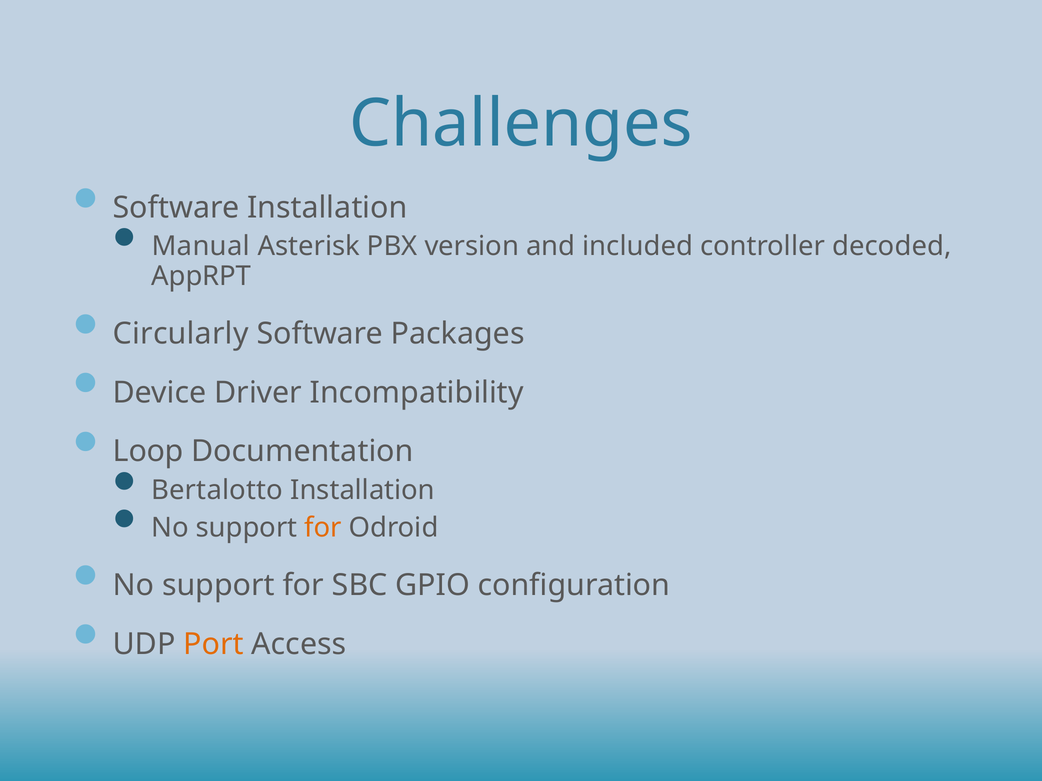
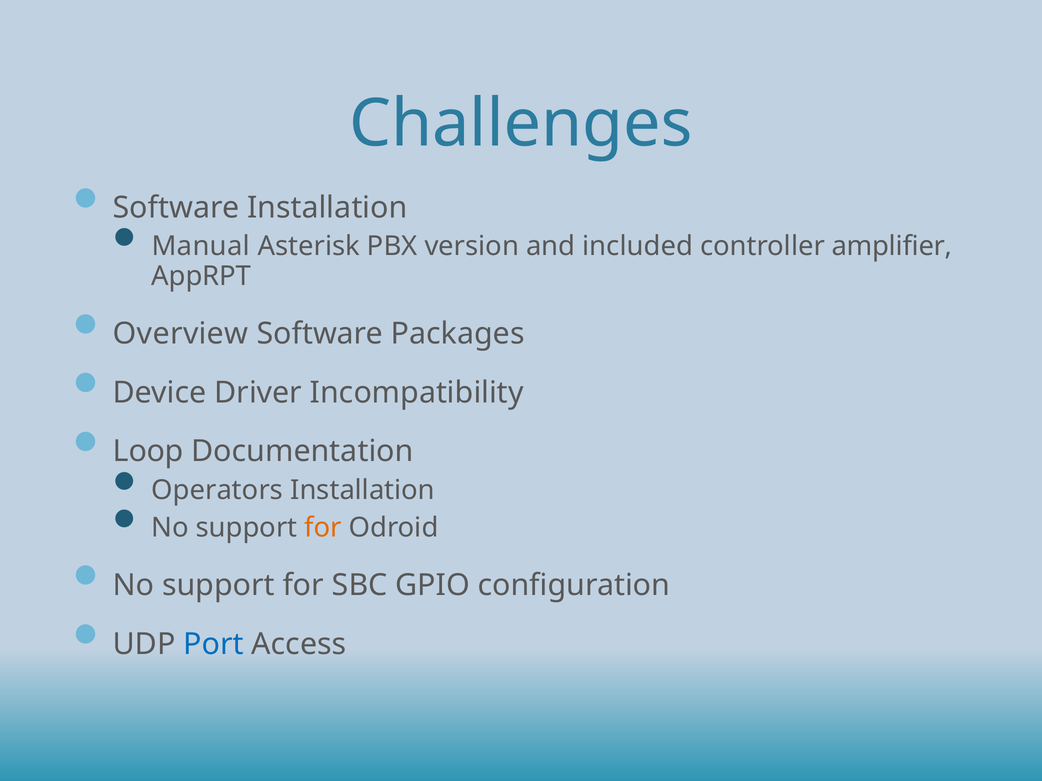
decoded: decoded -> amplifier (892, 247)
Circularly: Circularly -> Overview (181, 334)
Bertalotto: Bertalotto -> Operators (217, 490)
Port colour: orange -> blue (214, 644)
